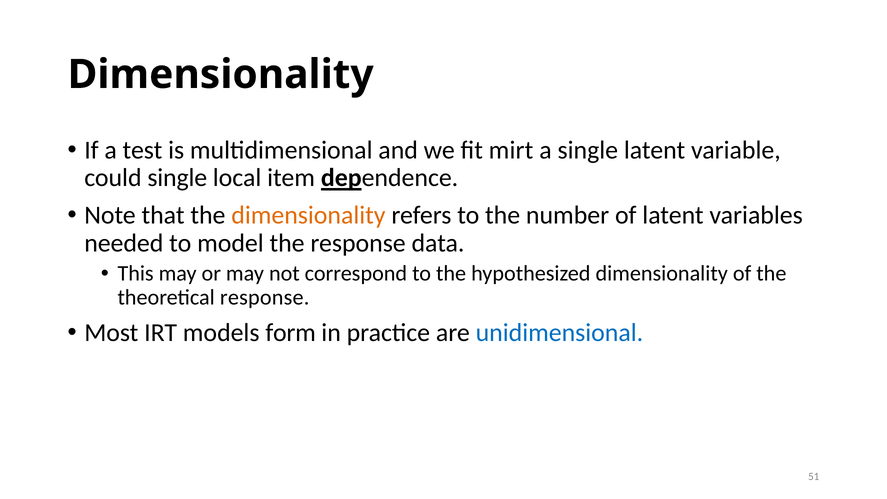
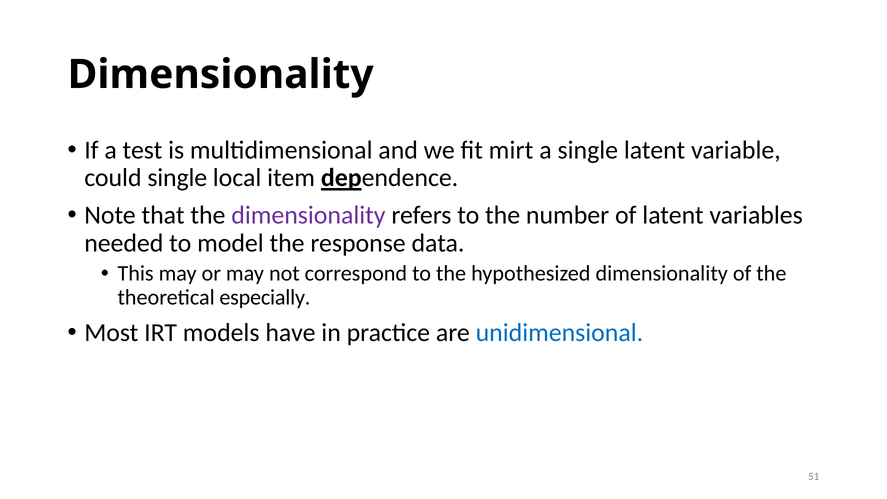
dimensionality colour: orange -> purple (308, 215)
theoretical response: response -> especially (265, 298)
form: form -> have (291, 333)
